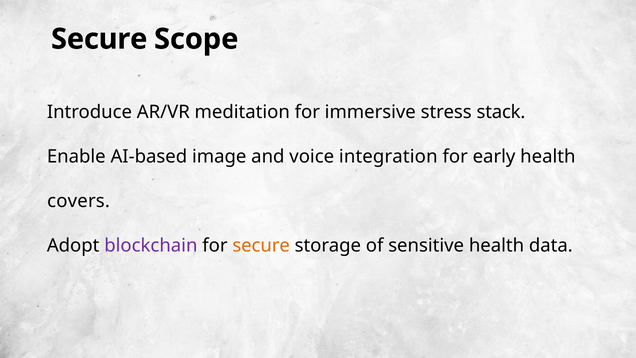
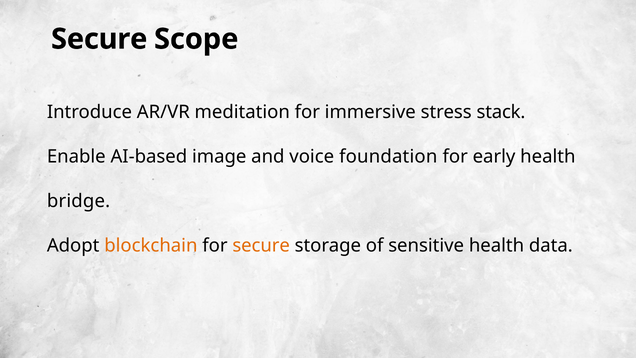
integration: integration -> foundation (388, 156)
covers: covers -> bridge (79, 201)
blockchain colour: purple -> orange (151, 246)
